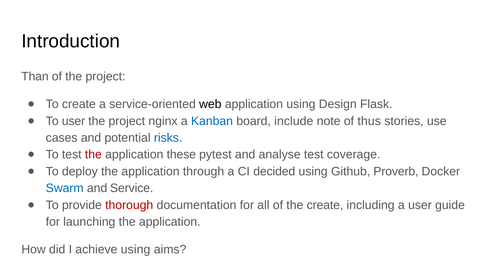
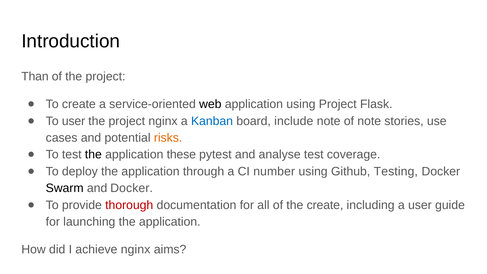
using Design: Design -> Project (338, 104)
of thus: thus -> note (369, 121)
risks colour: blue -> orange (168, 138)
the colour: red -> black (93, 155)
decided: decided -> number (274, 171)
Proverb: Proverb -> Testing (396, 171)
Swarm colour: blue -> black (65, 188)
and Service: Service -> Docker (132, 188)
achieve using: using -> nginx (136, 249)
